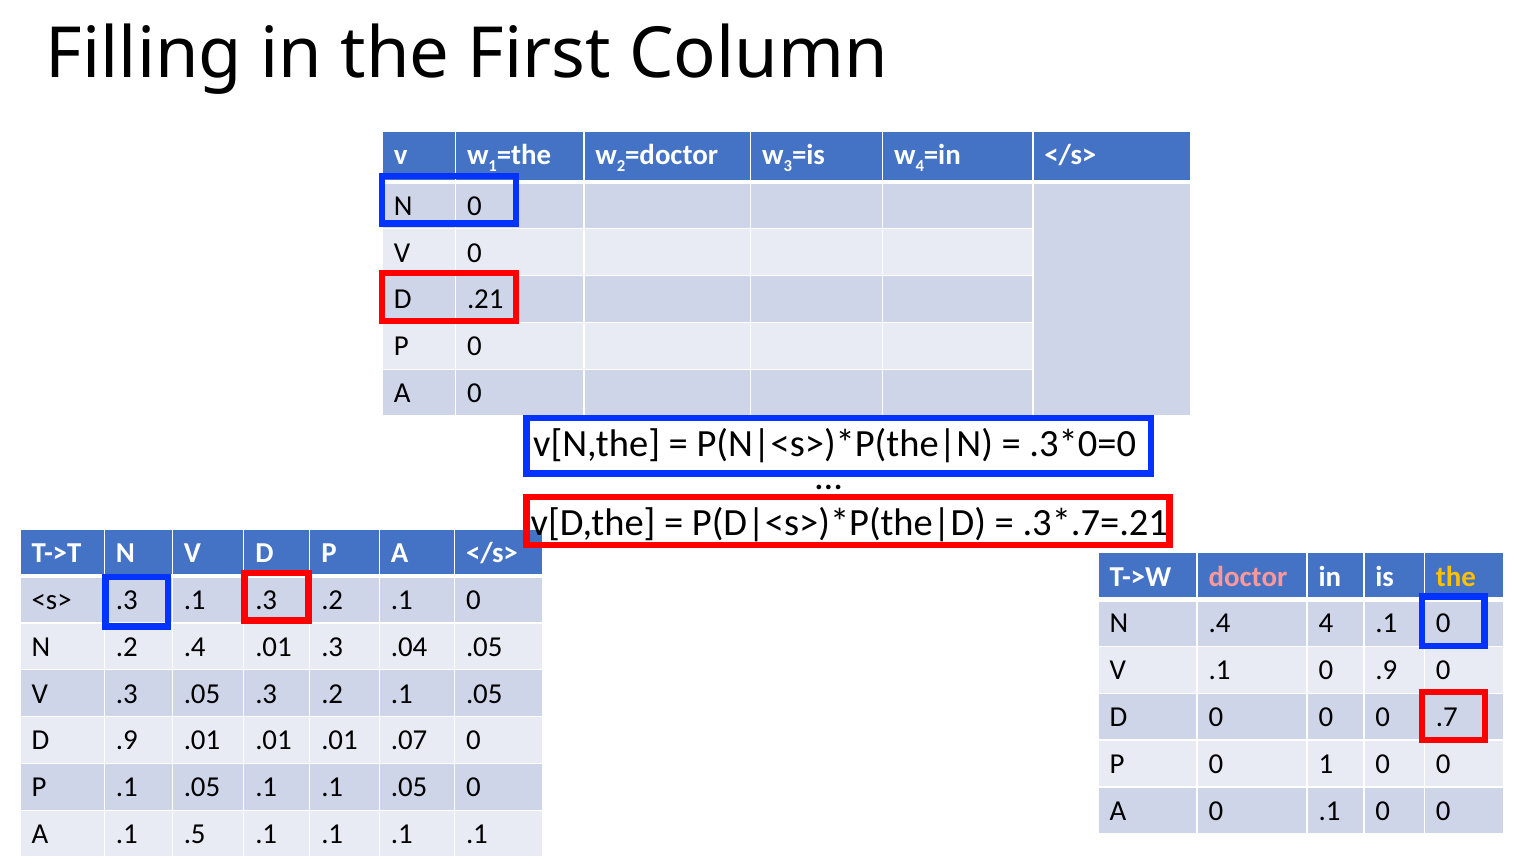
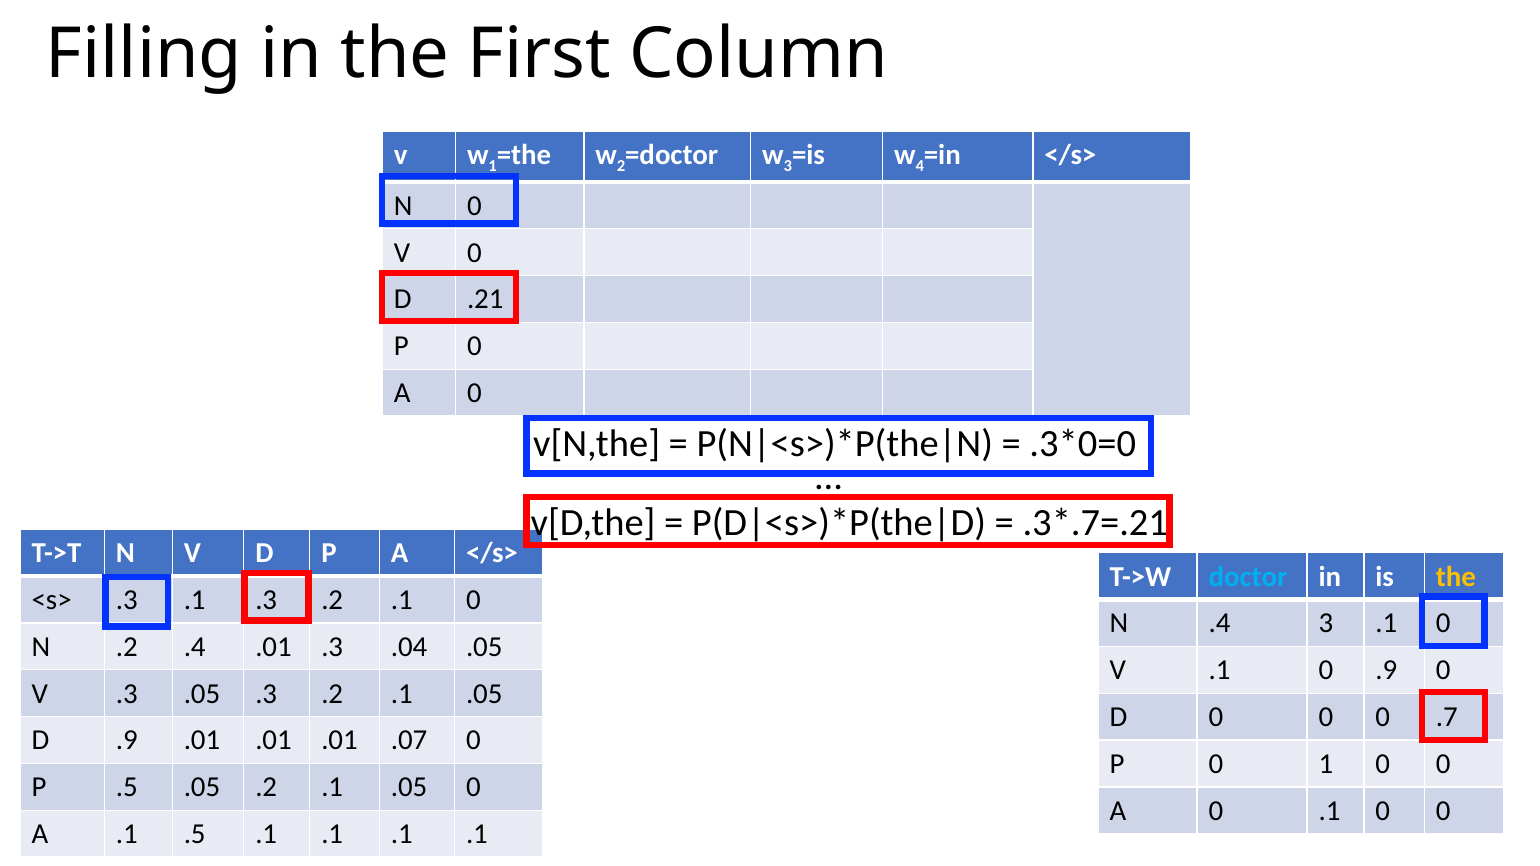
doctor colour: pink -> light blue (1248, 577)
.4 4: 4 -> 3 (1326, 623)
P .1: .1 -> .5 (127, 787)
.05 .1: .1 -> .2 (266, 787)
